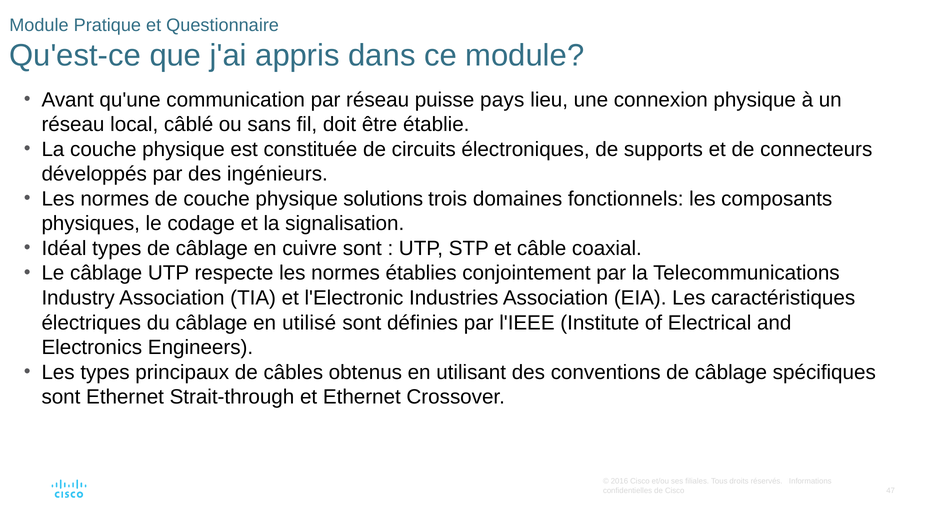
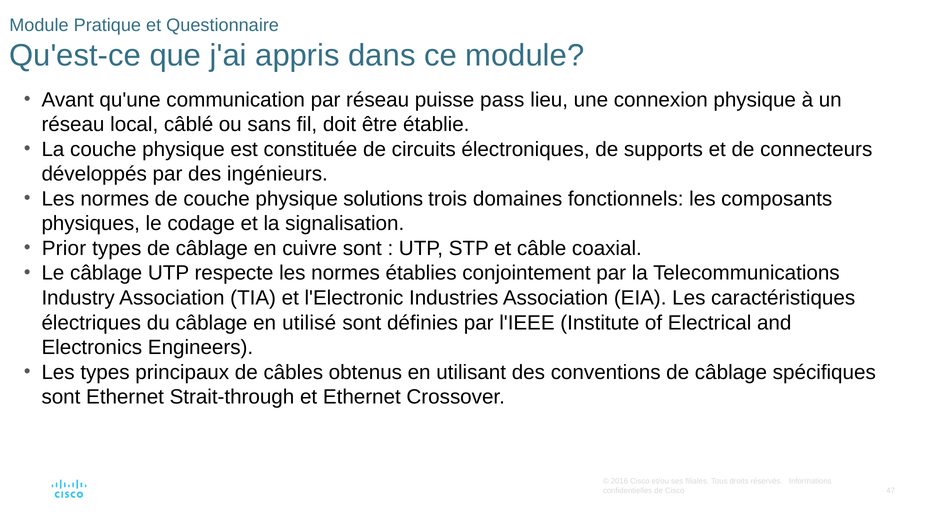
pays: pays -> pass (502, 100)
Idéal: Idéal -> Prior (64, 248)
